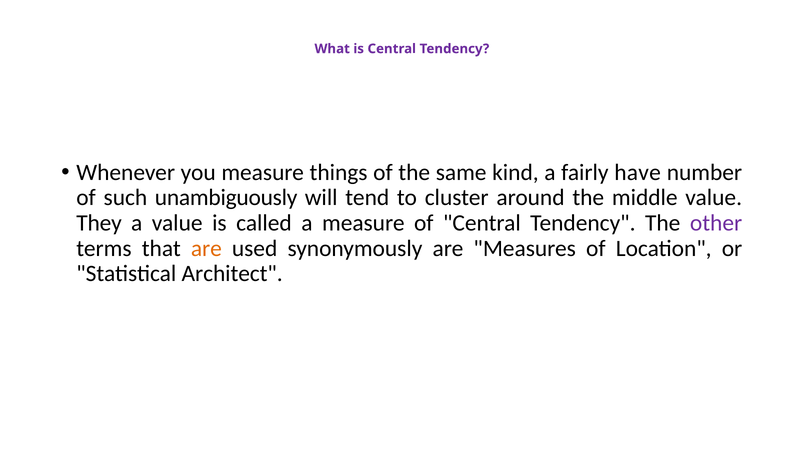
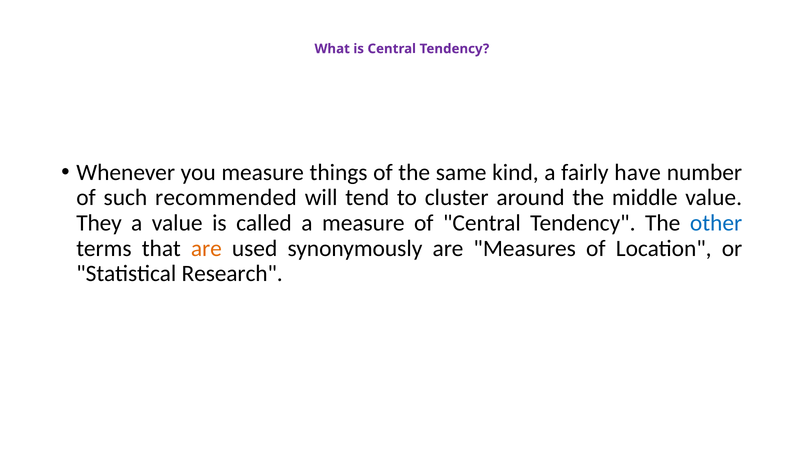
unambiguously: unambiguously -> recommended (226, 198)
other colour: purple -> blue (716, 223)
Architect: Architect -> Research (232, 274)
